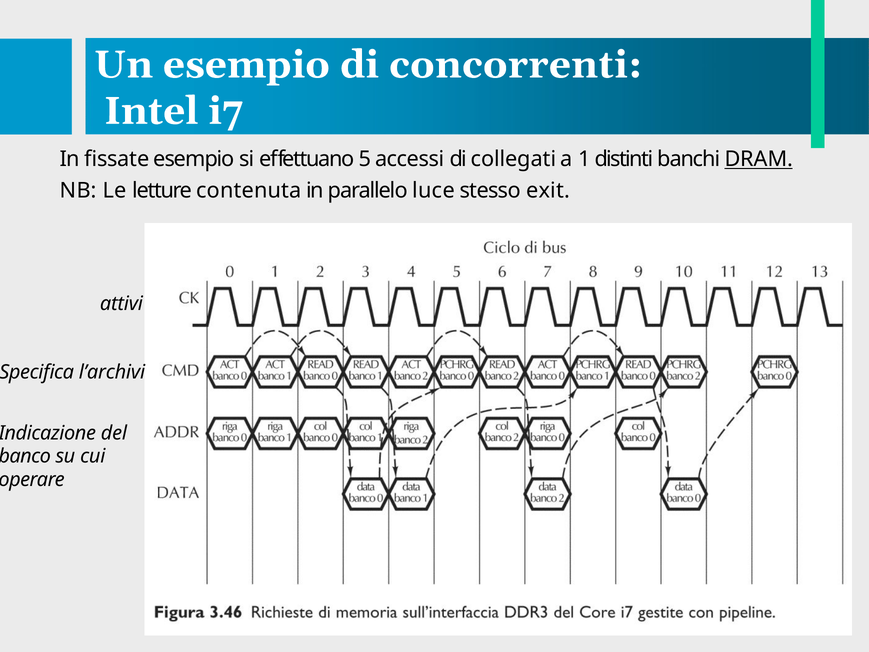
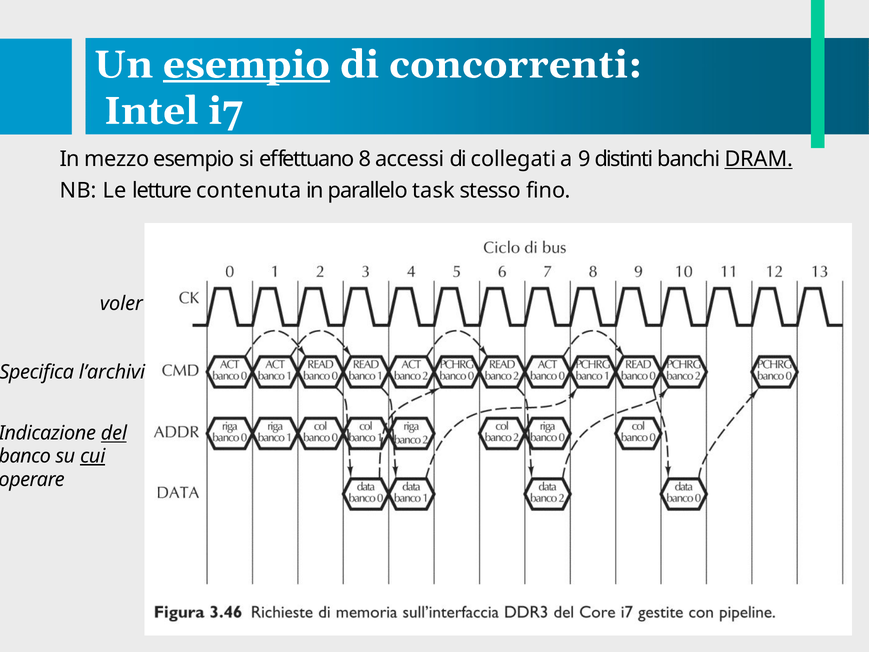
esempio underline: none -> present (246, 65)
fissate: fissate -> mezzo (117, 159)
5: 5 -> 8 (365, 159)
1: 1 -> 9 (585, 159)
luce: luce -> task (434, 190)
exit: exit -> fino (548, 190)
attivi: attivi -> voler (121, 304)
del underline: none -> present (114, 433)
cui underline: none -> present (93, 456)
